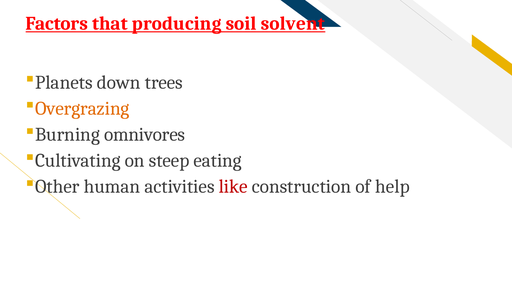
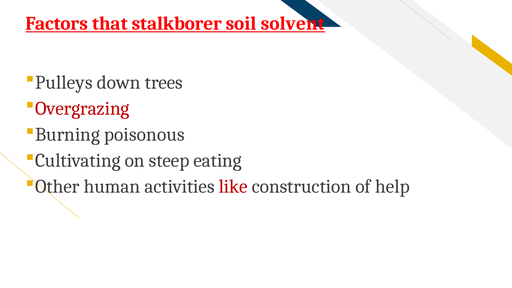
producing: producing -> stalkborer (177, 23)
Planets: Planets -> Pulleys (64, 82)
Overgrazing colour: orange -> red (82, 108)
omnivores: omnivores -> poisonous (144, 135)
